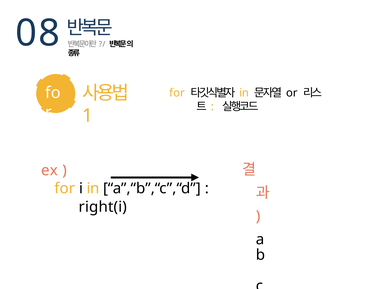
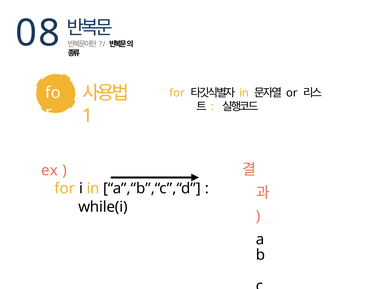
right(i: right(i -> while(i (103, 207)
